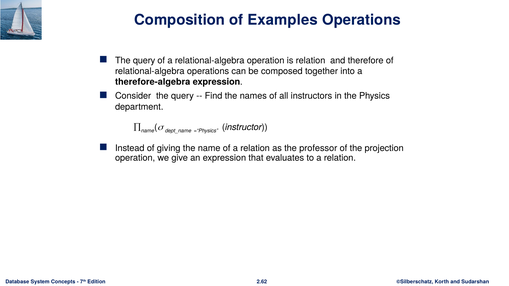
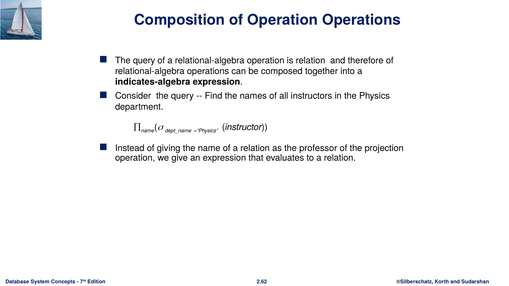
of Examples: Examples -> Operation (283, 20)
therefore-algebra: therefore-algebra -> indicates-algebra (153, 82)
